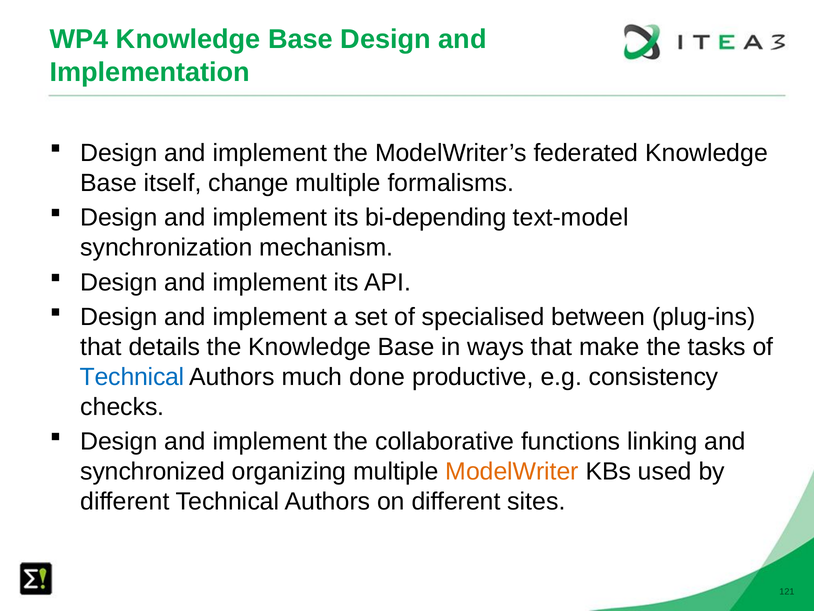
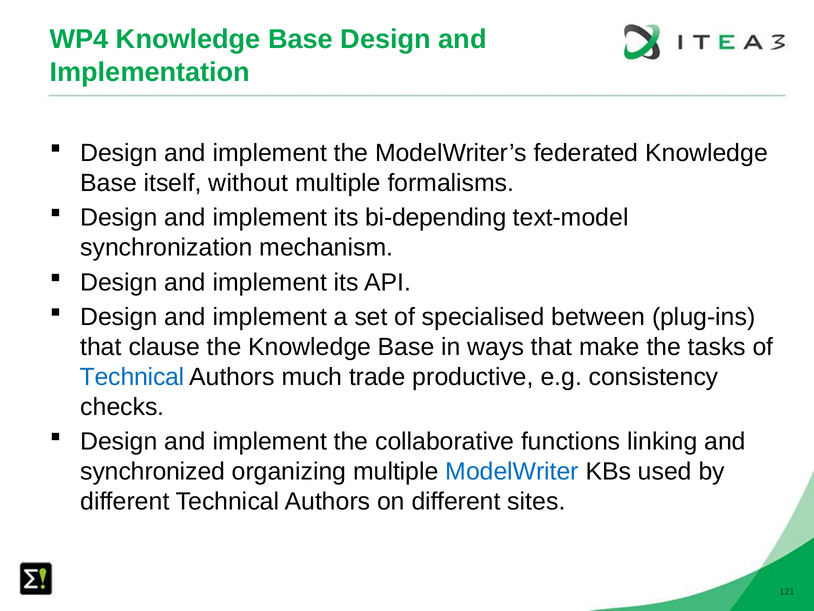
change: change -> without (248, 183)
details: details -> clause (164, 347)
done: done -> trade (377, 377)
ModelWriter colour: orange -> blue (512, 471)
